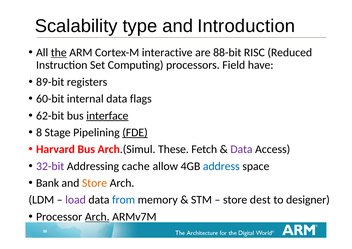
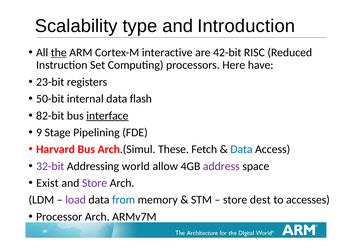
88-bit: 88-bit -> 42-bit (227, 52)
Field: Field -> Here (234, 65)
89-bit: 89-bit -> 23-bit (50, 82)
60-bit: 60-bit -> 50-bit (50, 99)
flags: flags -> flash (141, 99)
62-bit: 62-bit -> 82-bit (50, 116)
8: 8 -> 9 (39, 132)
FDE underline: present -> none (135, 132)
Data colour: purple -> blue (241, 149)
cache: cache -> world (136, 166)
address colour: blue -> purple (221, 166)
Bank: Bank -> Exist (47, 183)
Store colour: orange -> purple (95, 183)
designer: designer -> accesses (308, 200)
Arch underline: present -> none (97, 216)
